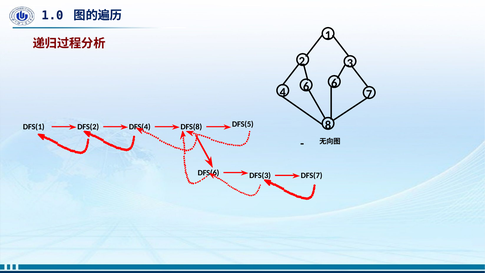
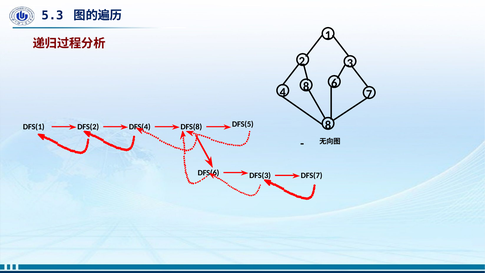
1.0: 1.0 -> 5.3 (52, 16)
4 6: 6 -> 8 (306, 87)
